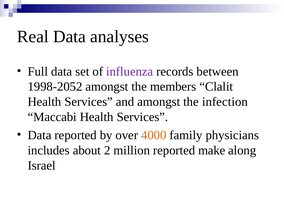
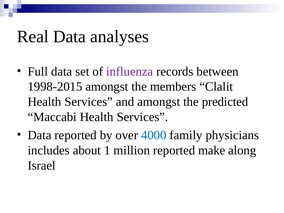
1998-2052: 1998-2052 -> 1998-2015 (55, 87)
infection: infection -> predicted (225, 102)
4000 colour: orange -> blue (154, 135)
2: 2 -> 1 (107, 150)
